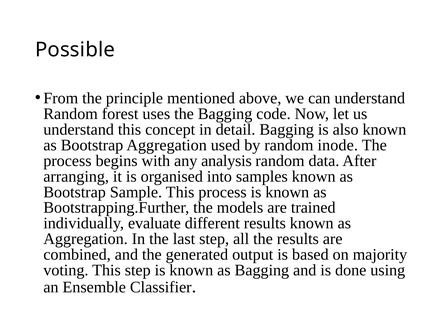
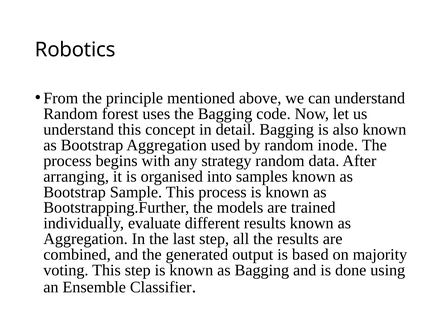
Possible: Possible -> Robotics (75, 50)
analysis: analysis -> strategy (226, 161)
